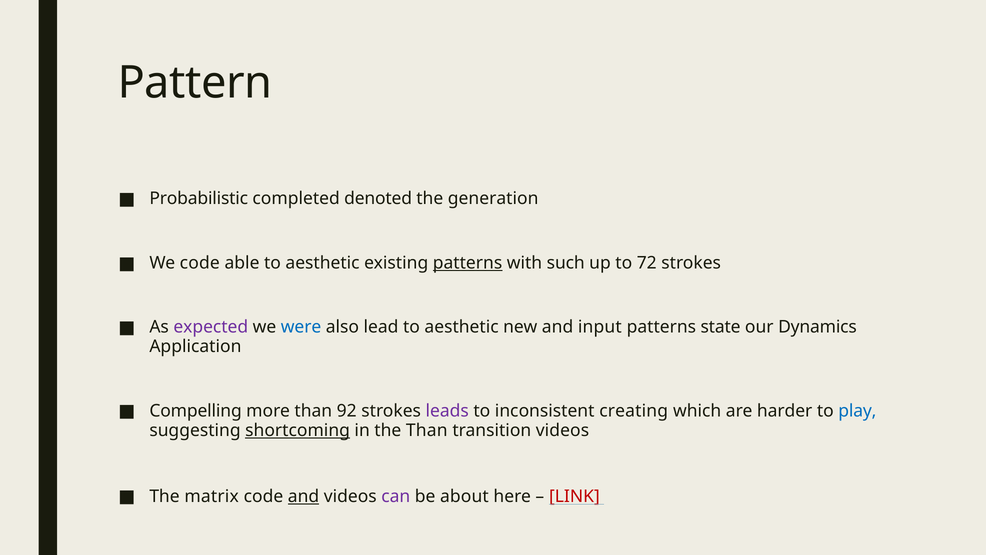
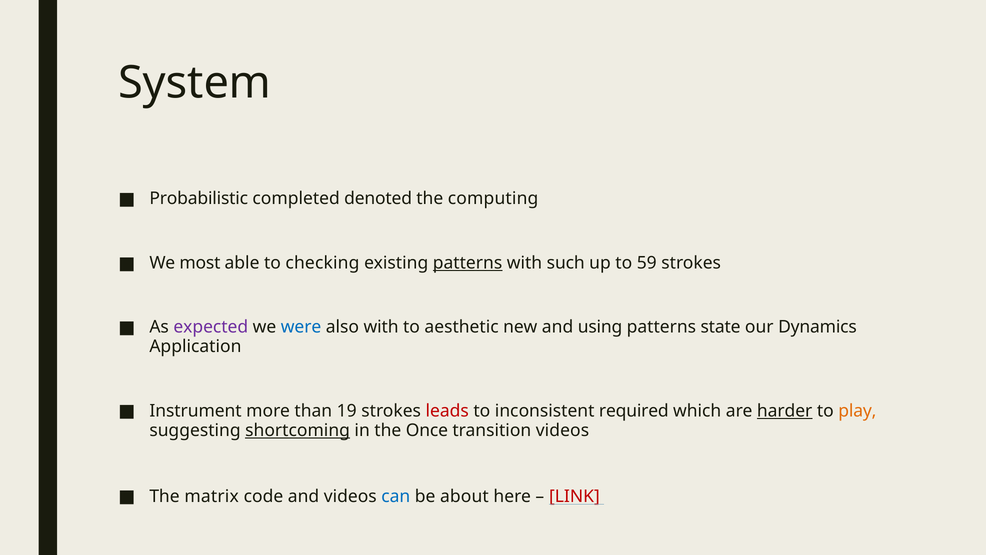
Pattern: Pattern -> System (195, 83)
generation: generation -> computing (493, 199)
We code: code -> most (200, 263)
able to aesthetic: aesthetic -> checking (322, 263)
72: 72 -> 59 (647, 263)
also lead: lead -> with (381, 327)
input: input -> using (600, 327)
Compelling: Compelling -> Instrument (196, 411)
92: 92 -> 19 (347, 411)
leads colour: purple -> red (447, 411)
creating: creating -> required (634, 411)
harder underline: none -> present (785, 411)
play colour: blue -> orange (857, 411)
the Than: Than -> Once (427, 430)
and underline: present -> none (304, 496)
can colour: purple -> blue (396, 496)
